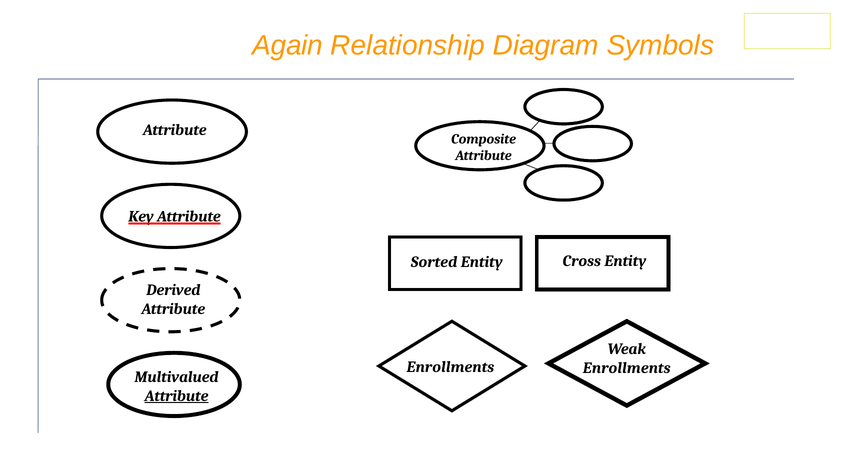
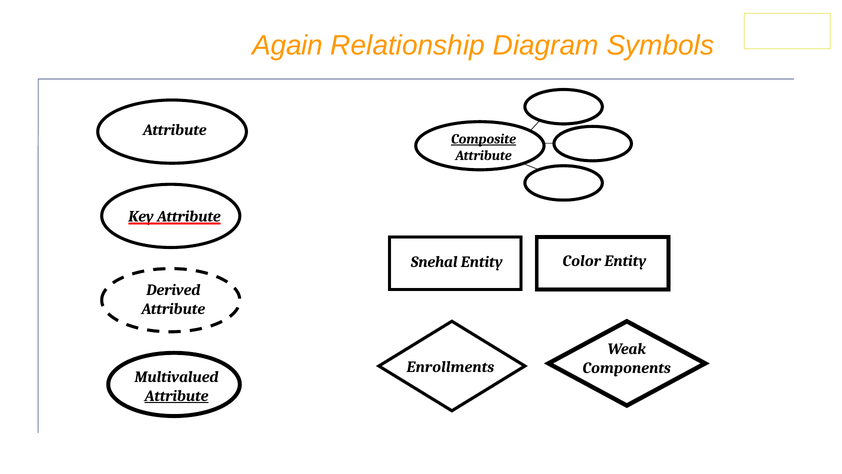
Composite underline: none -> present (484, 139)
Cross: Cross -> Color (582, 261)
Sorted: Sorted -> Snehal (434, 262)
Enrollments: Enrollments -> Components (627, 368)
